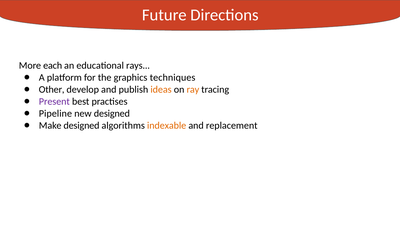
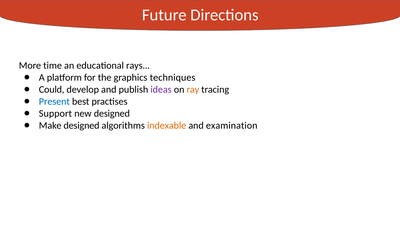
each: each -> time (53, 65)
Other: Other -> Could (52, 89)
ideas colour: orange -> purple (161, 89)
Present colour: purple -> blue (54, 101)
Pipeline: Pipeline -> Support (55, 113)
replacement: replacement -> examination (232, 125)
